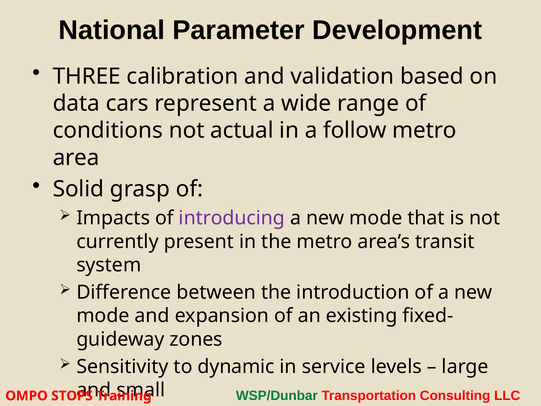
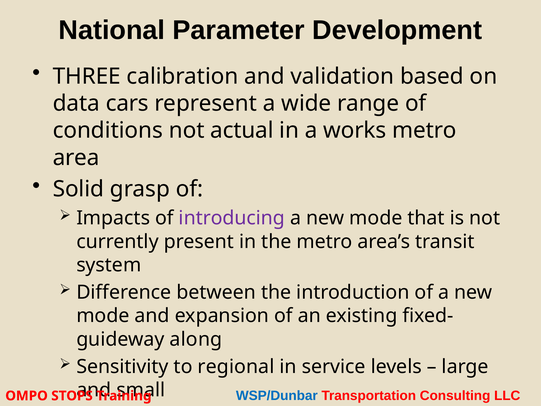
follow: follow -> works (355, 130)
zones: zones -> along (196, 339)
dynamic: dynamic -> regional (236, 366)
WSP/Dunbar colour: green -> blue (277, 396)
